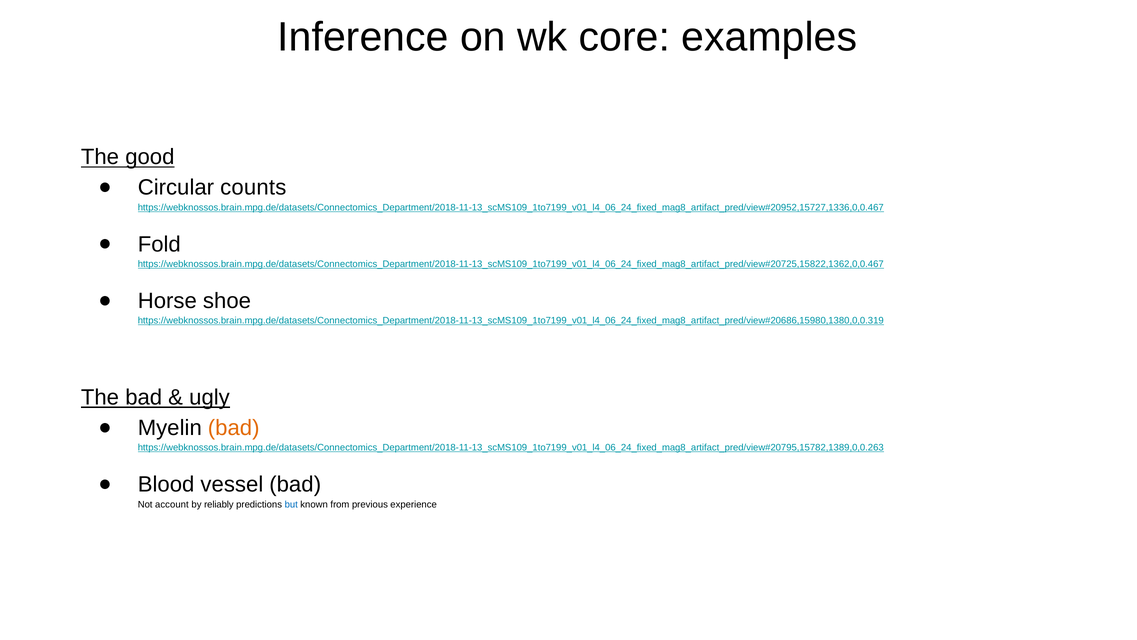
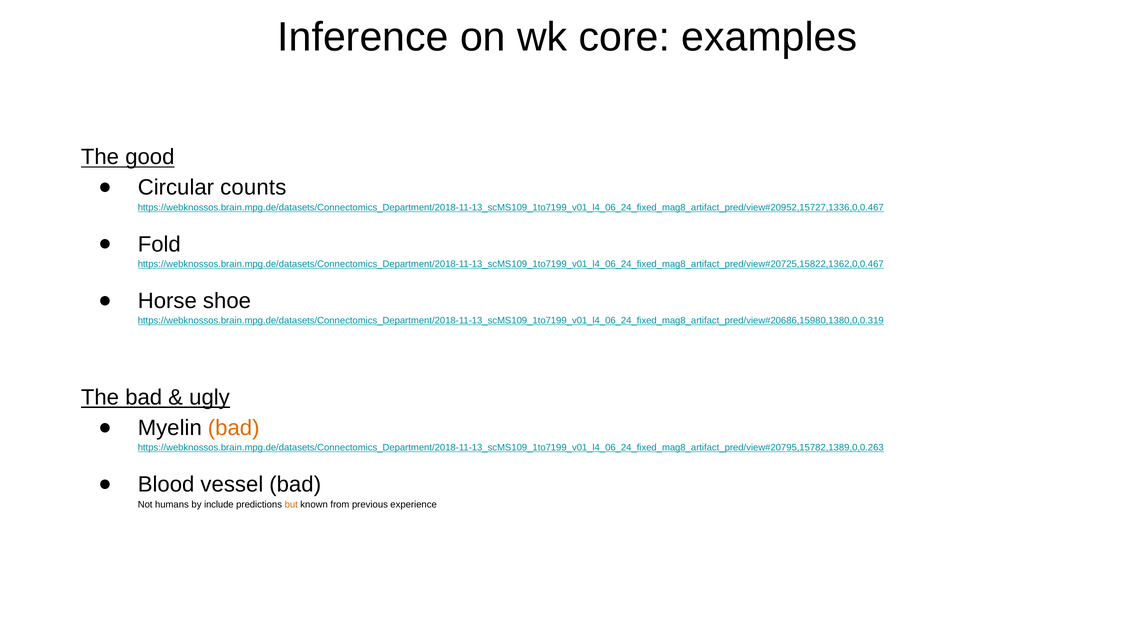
account: account -> humans (172, 504)
reliably: reliably -> include (219, 504)
but colour: blue -> orange (291, 504)
